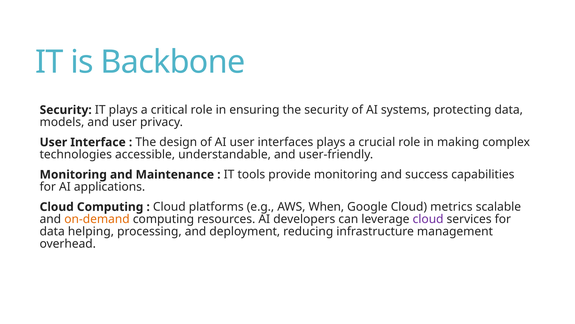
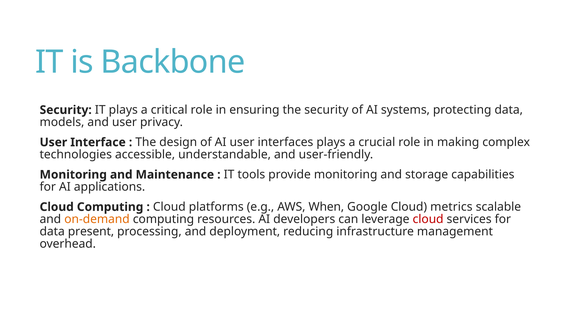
success: success -> storage (427, 174)
cloud colour: purple -> red (428, 219)
helping: helping -> present (91, 231)
